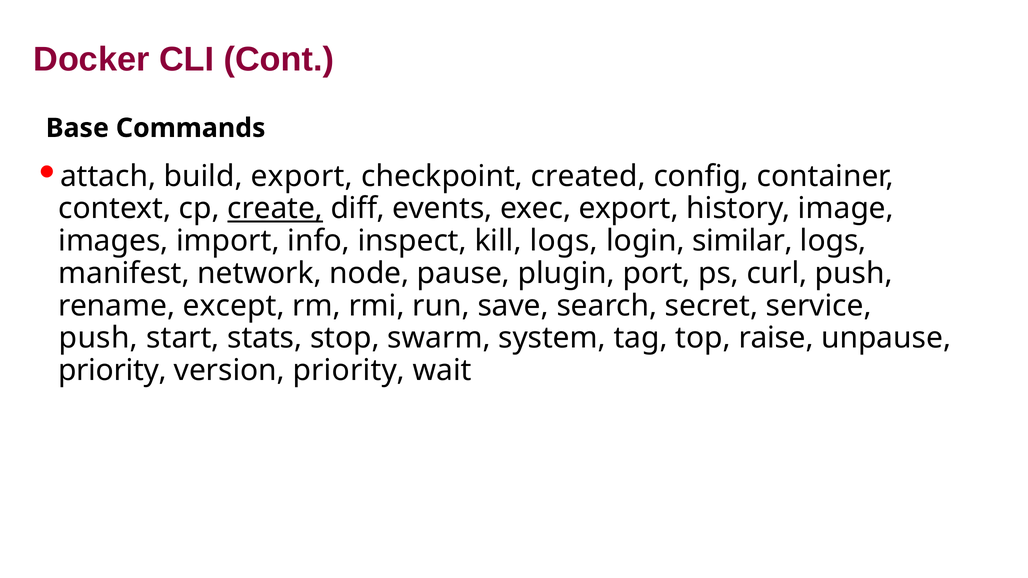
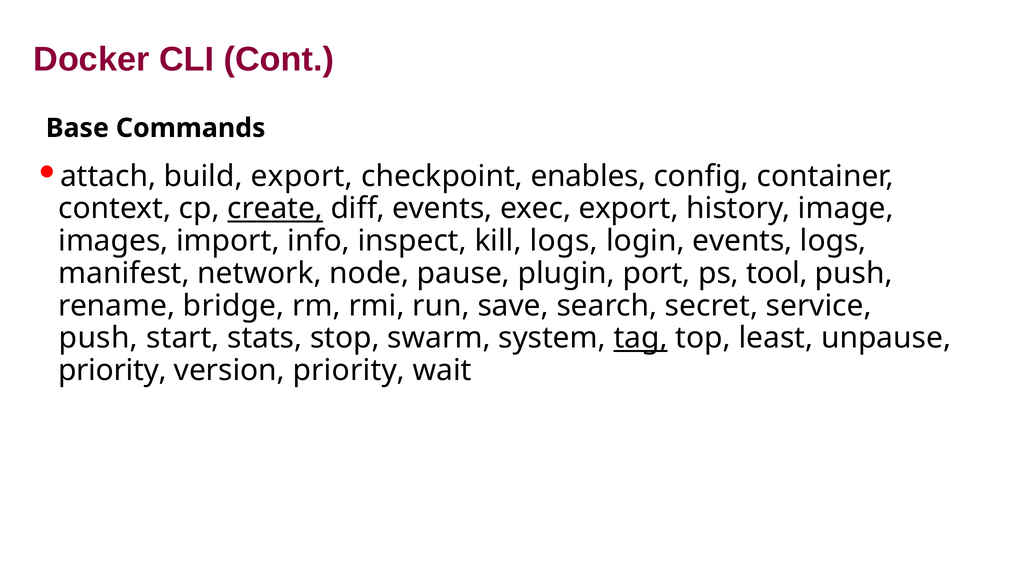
created: created -> enables (588, 176)
login similar: similar -> events (742, 241)
curl: curl -> tool (777, 273)
except: except -> bridge (234, 306)
tag underline: none -> present (641, 338)
raise: raise -> least (776, 338)
